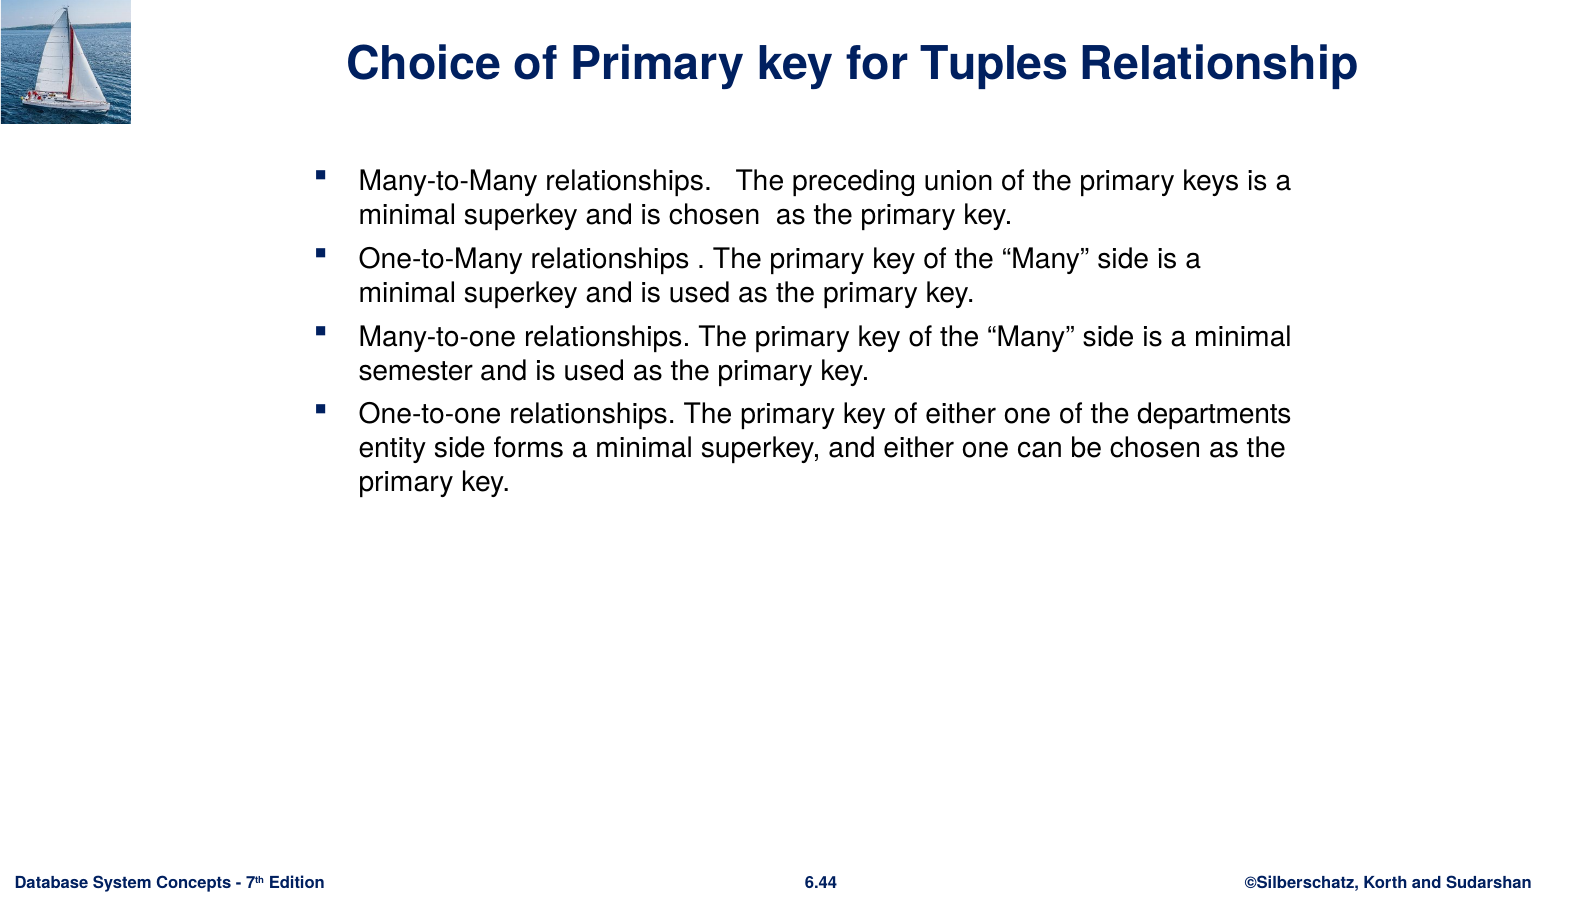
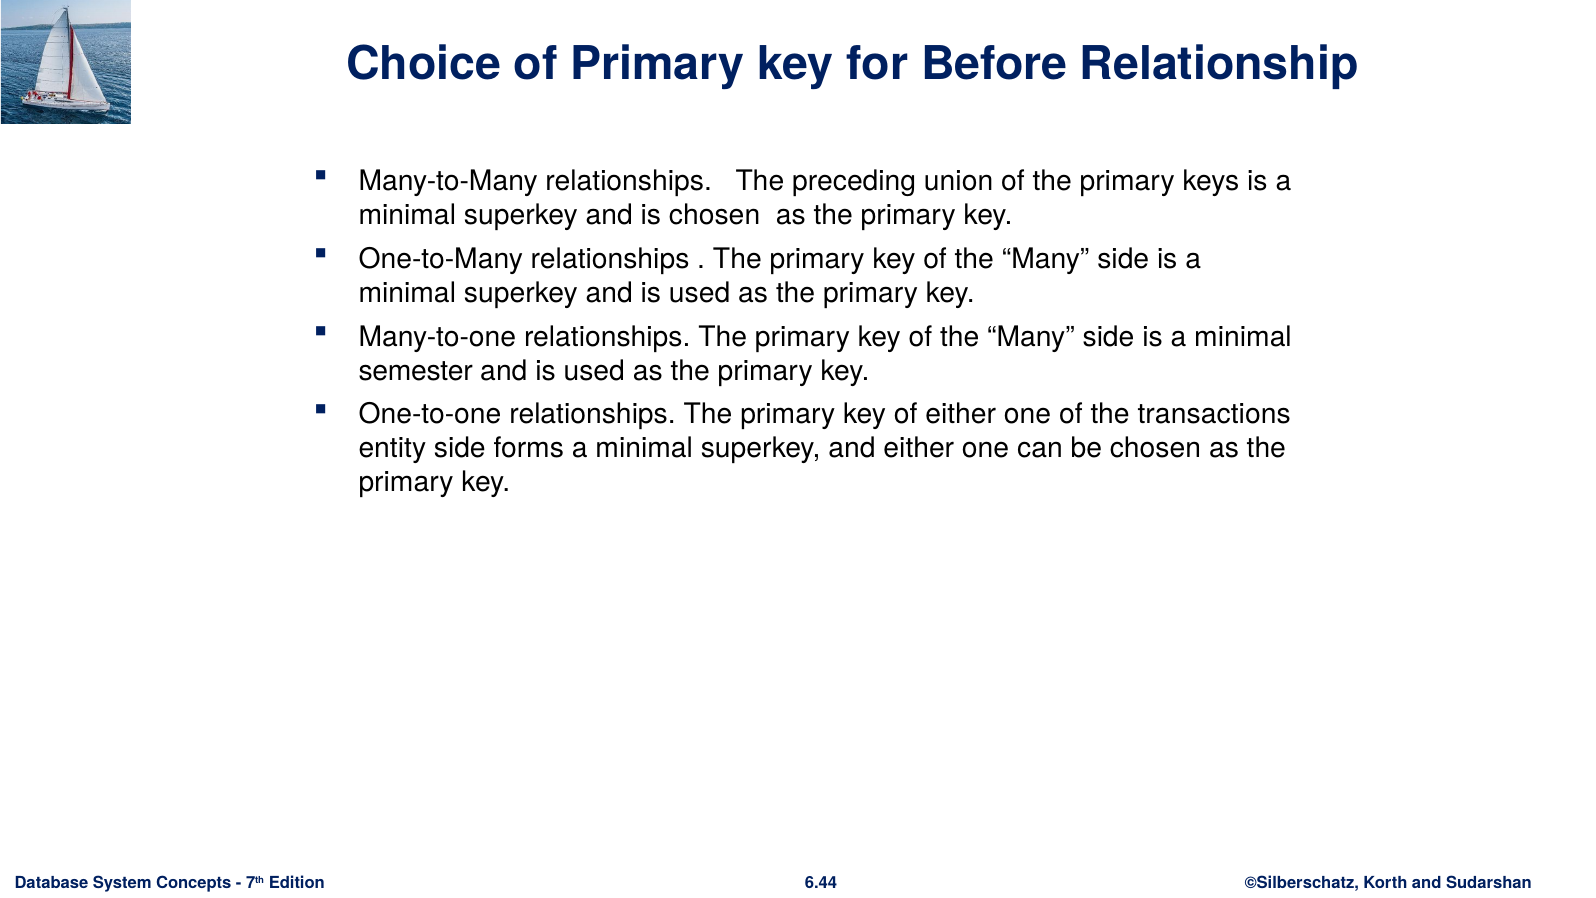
Tuples: Tuples -> Before (994, 64)
departments: departments -> transactions (1214, 414)
